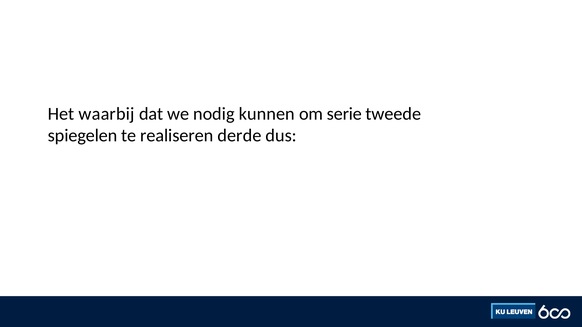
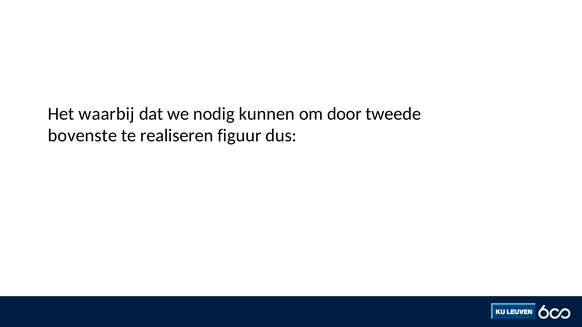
serie: serie -> door (344, 114)
spiegelen: spiegelen -> bovenste (82, 136)
derde: derde -> figuur (239, 136)
